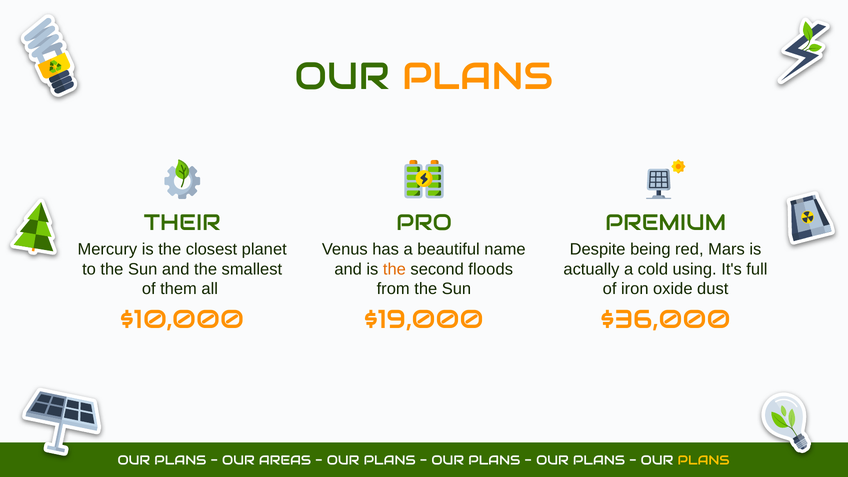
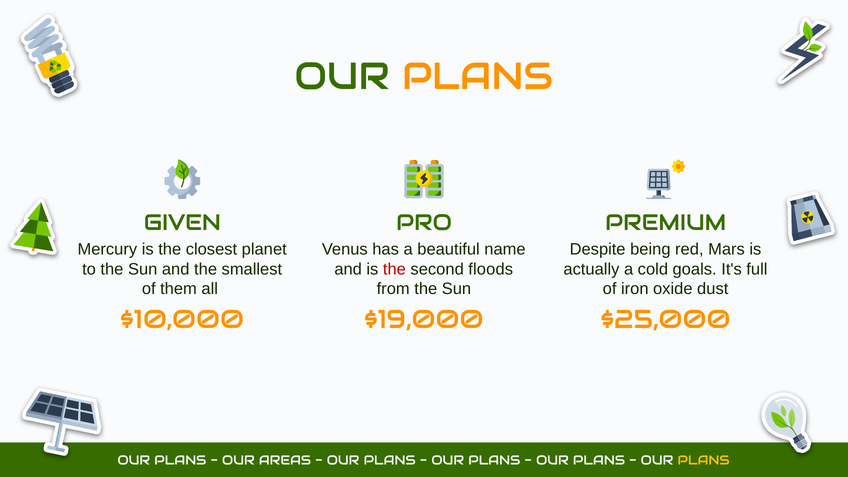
THEIR: THEIR -> GIVEN (182, 223)
the colour: orange -> red (394, 269)
using: using -> goals (695, 269)
$36,000: $36,000 -> $25,000 (666, 320)
